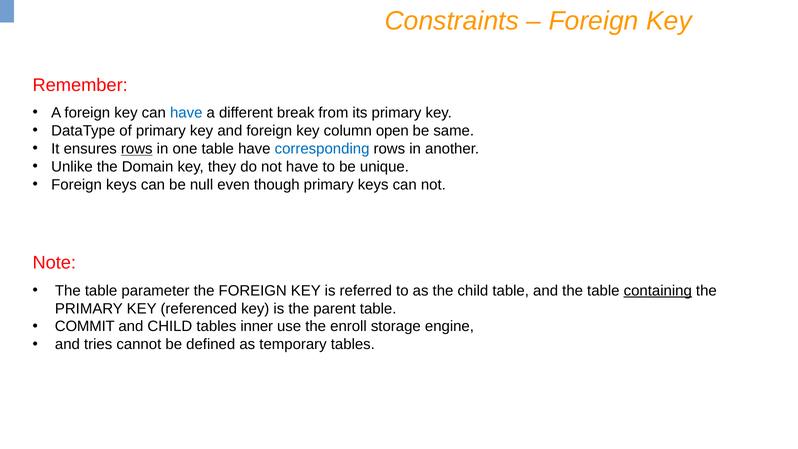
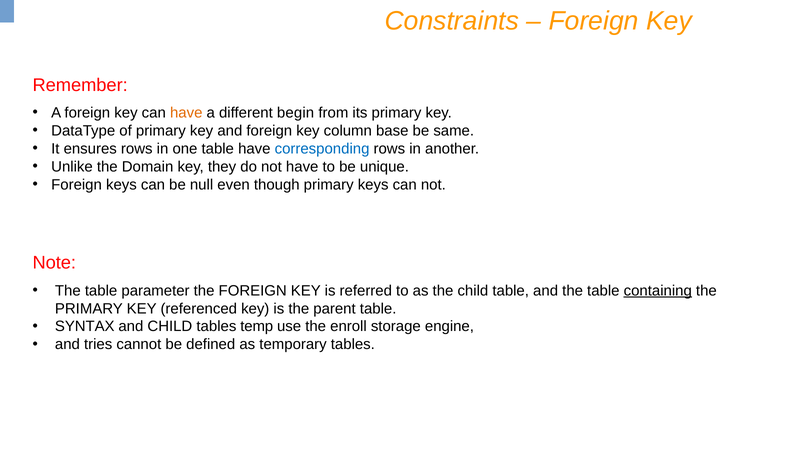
have colour: blue -> orange (186, 113)
break: break -> begin (296, 113)
open: open -> base (392, 131)
rows underline: present -> none (137, 149)
COMMIT: COMMIT -> SYNTAX (85, 326)
inner: inner -> temp (257, 326)
